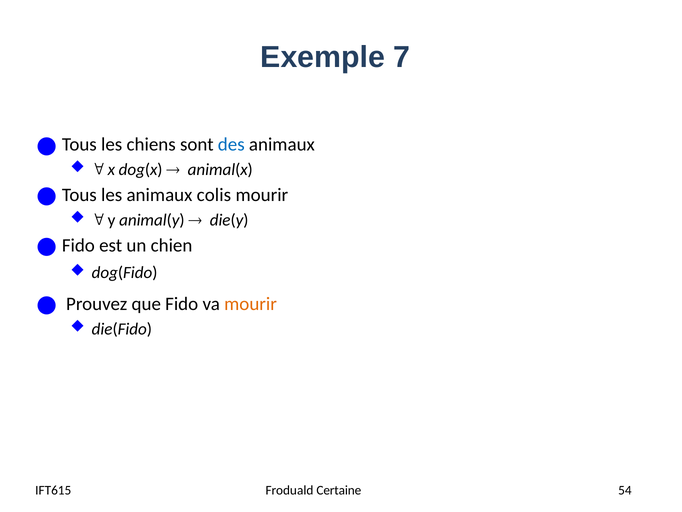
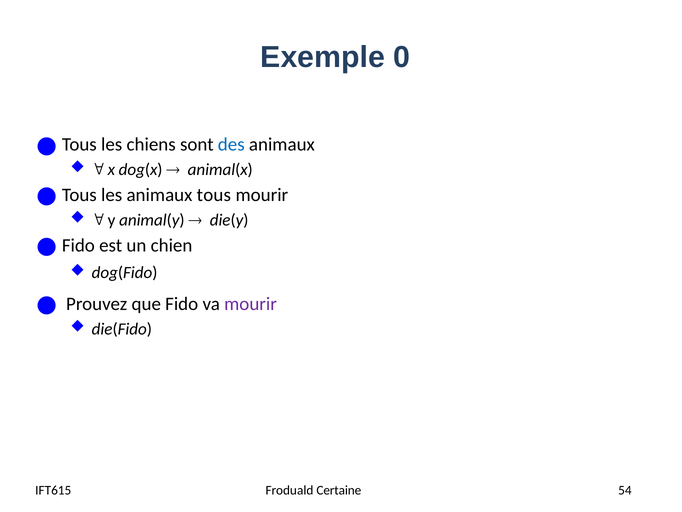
7: 7 -> 0 (402, 57)
animaux colis: colis -> tous (214, 195)
mourir colour: orange -> purple (251, 304)
